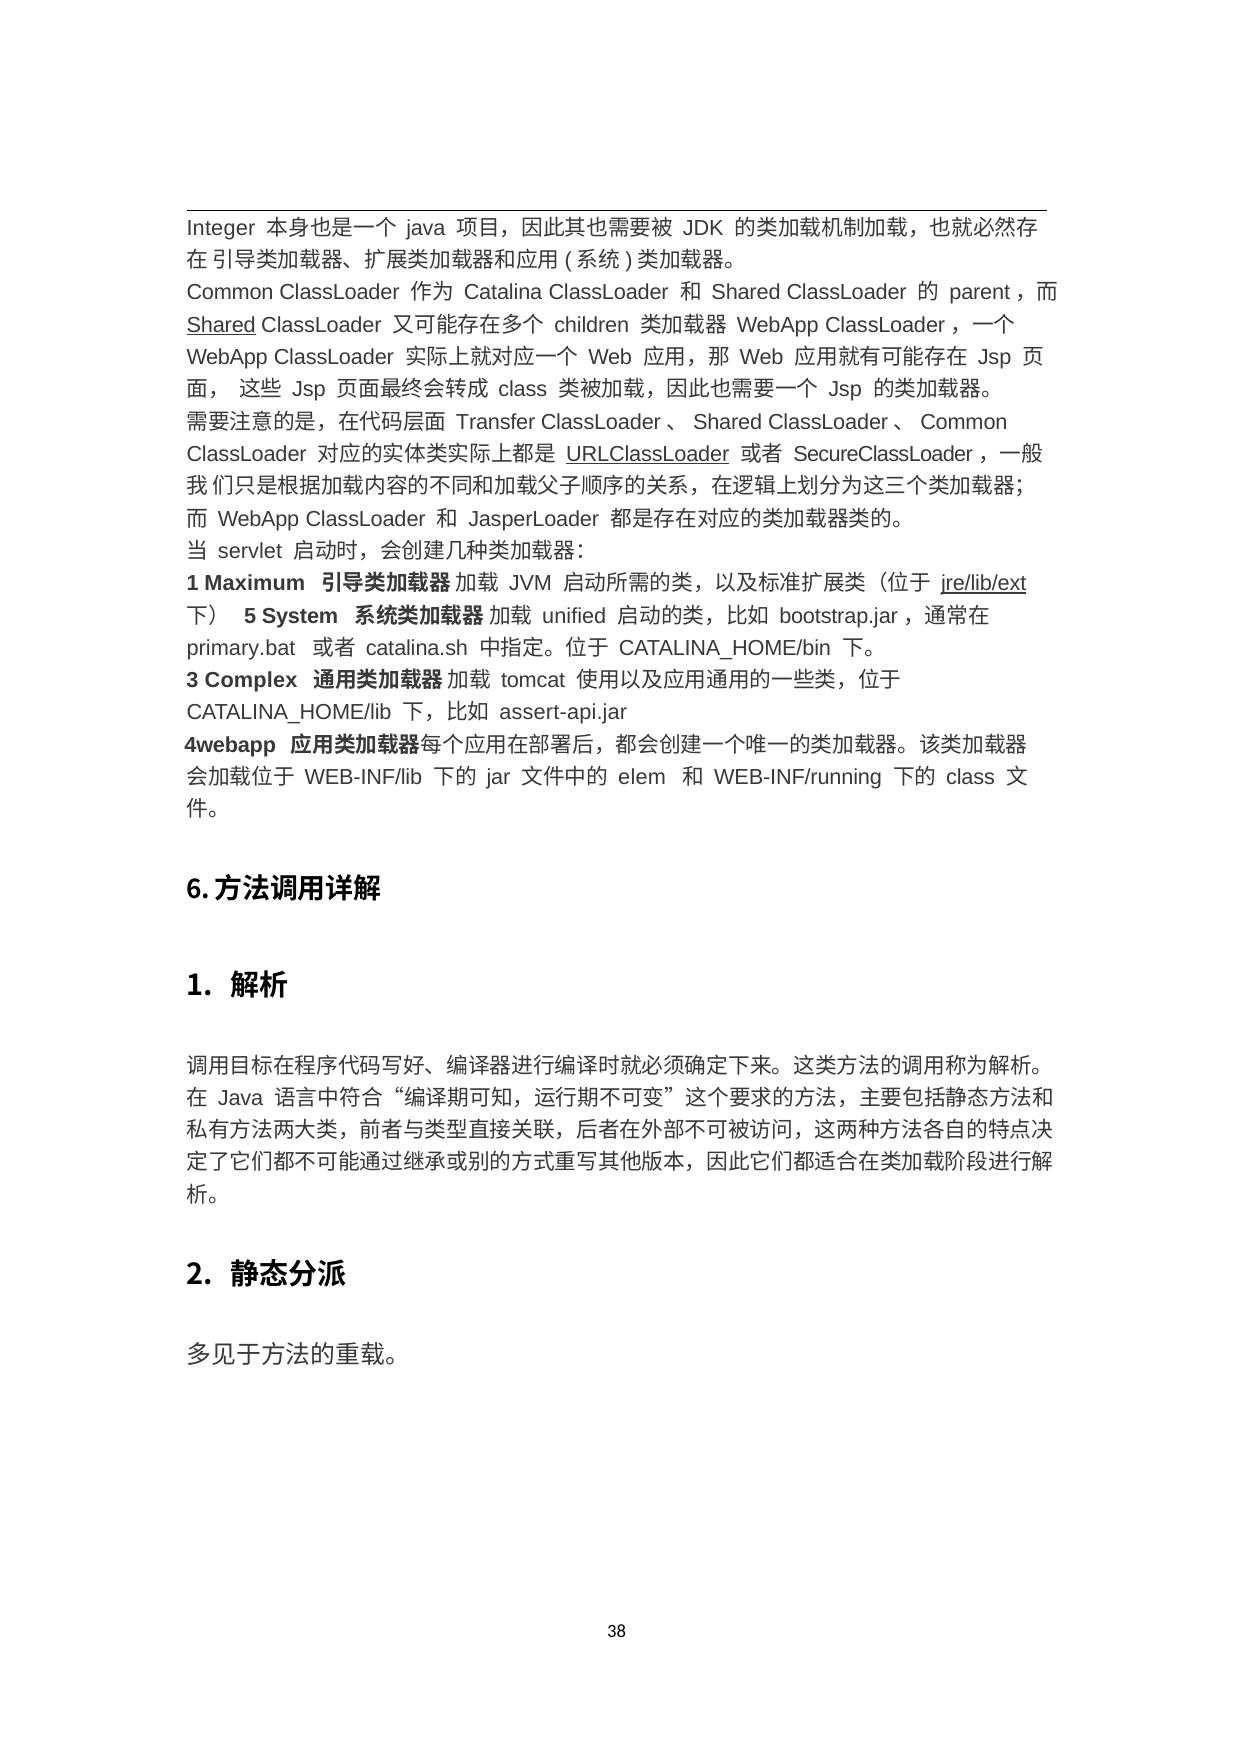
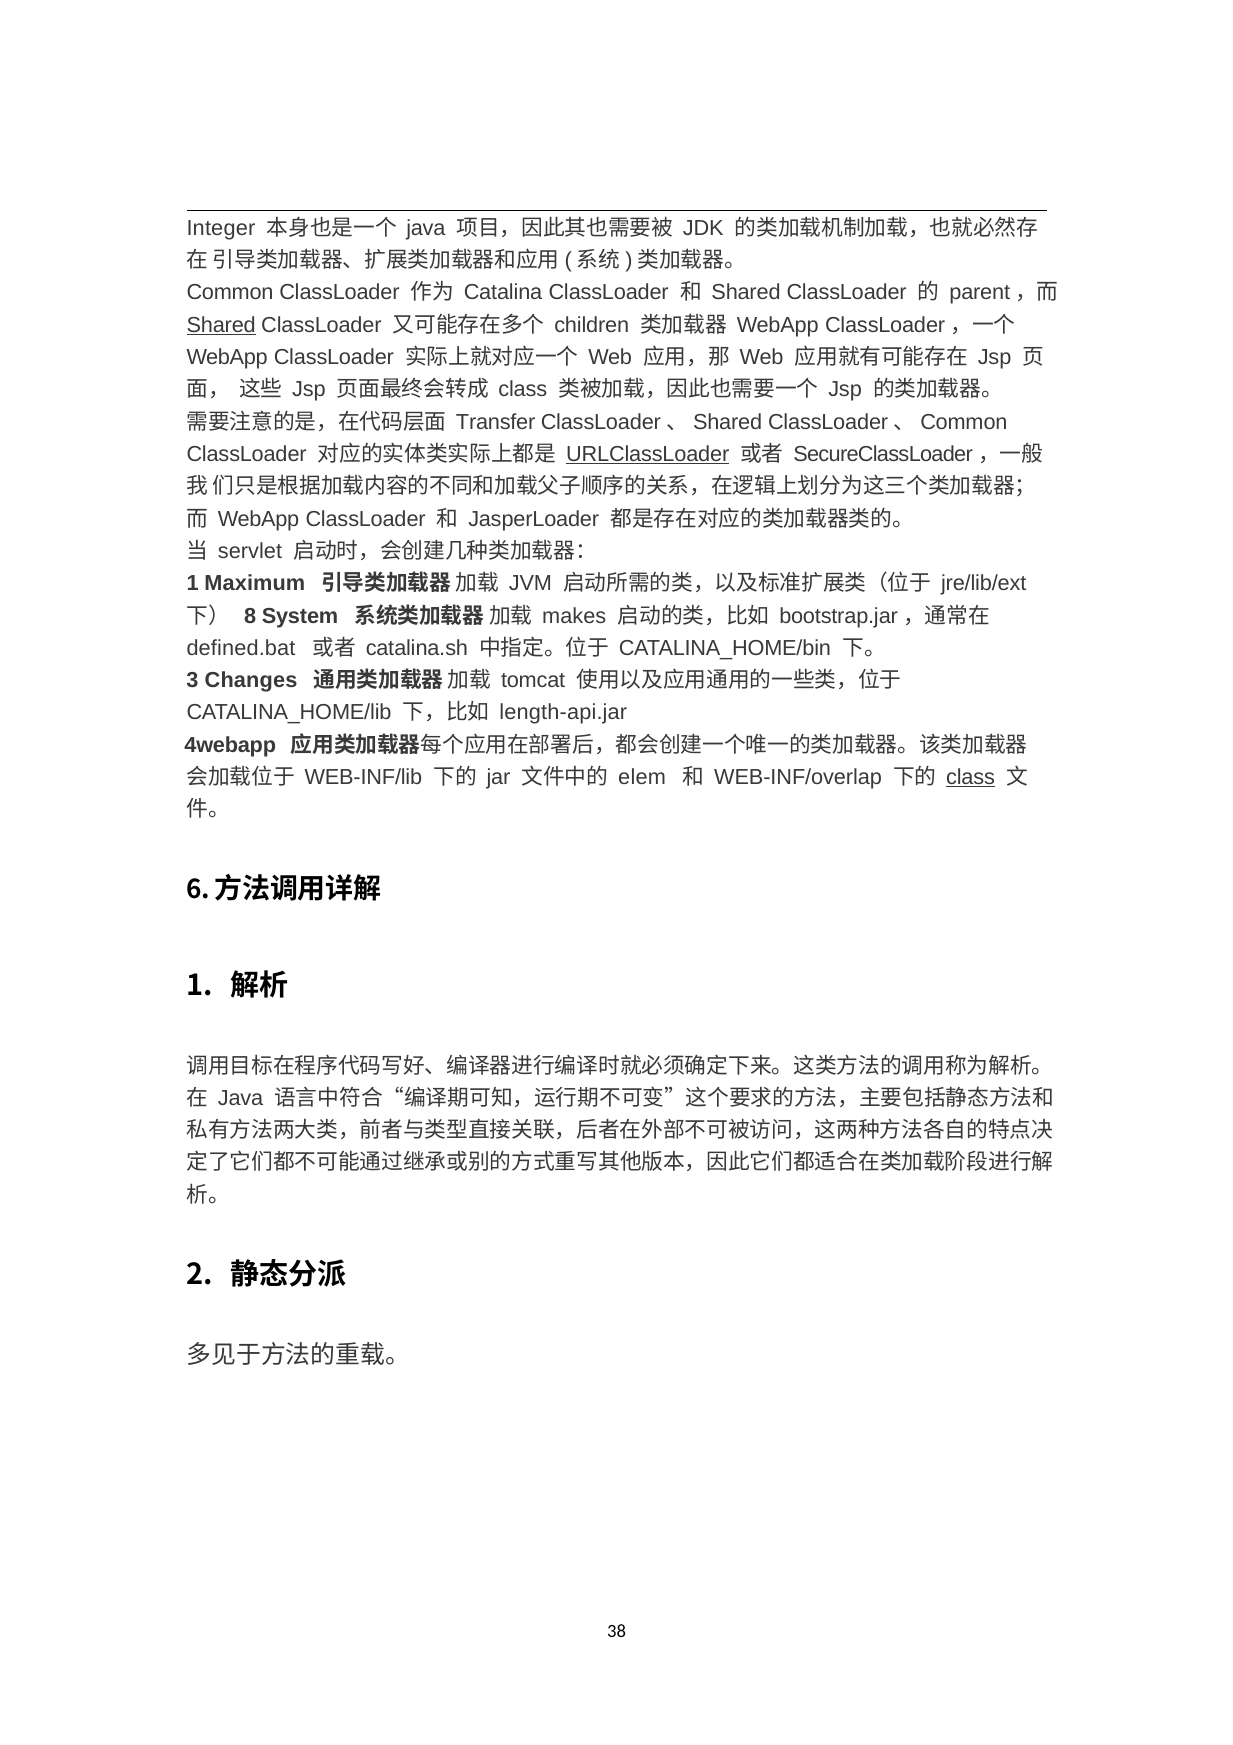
jre/lib/ext underline: present -> none (984, 584)
5: 5 -> 8 (250, 616)
unified: unified -> makes (574, 616)
primary.bat: primary.bat -> defined.bat (241, 648)
Complex: Complex -> Changes (251, 680)
assert-api.jar: assert-api.jar -> length-api.jar (563, 713)
WEB-INF/running: WEB-INF/running -> WEB-INF/overlap (798, 777)
class underline: none -> present (971, 777)
